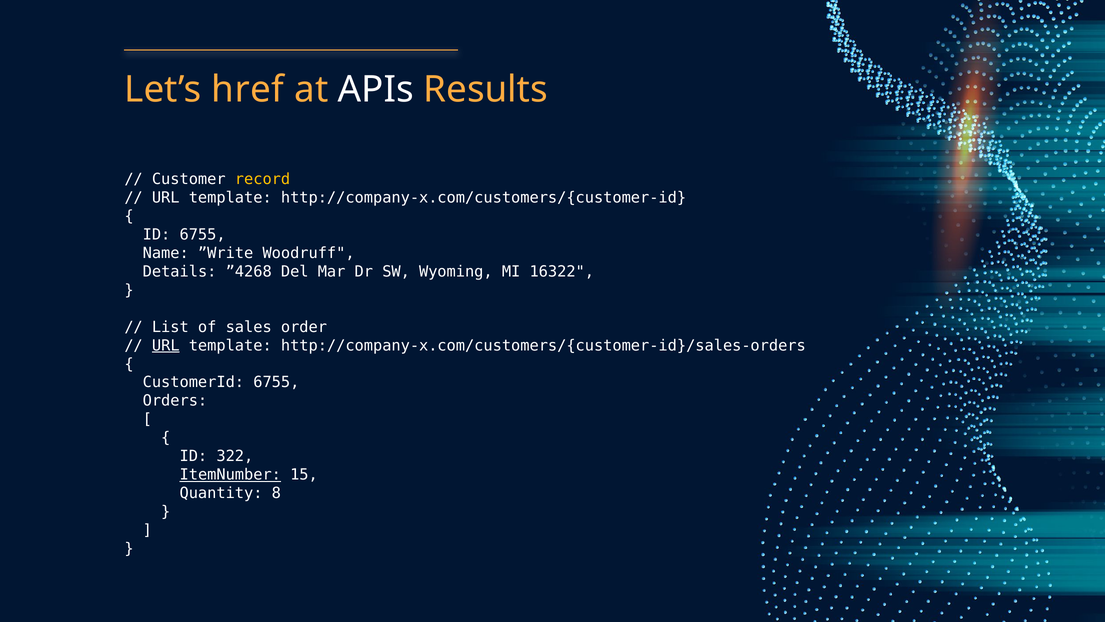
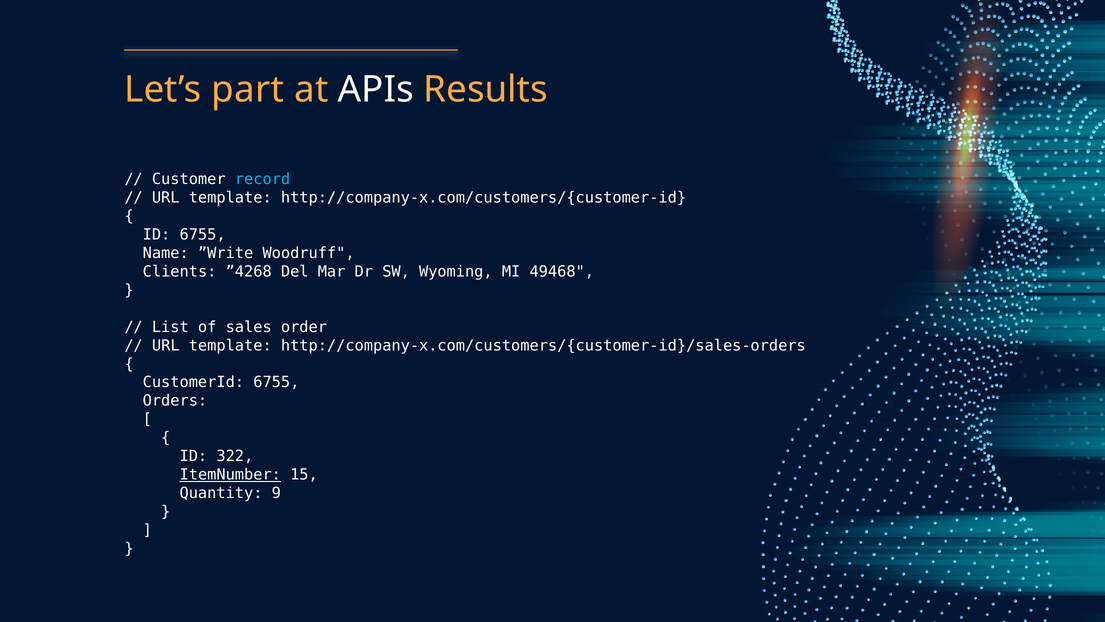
href: href -> part (248, 90)
record colour: yellow -> light blue (263, 179)
Details: Details -> Clients (180, 271)
16322: 16322 -> 49468 (562, 271)
URL underline: present -> none (166, 345)
8: 8 -> 9 (276, 493)
